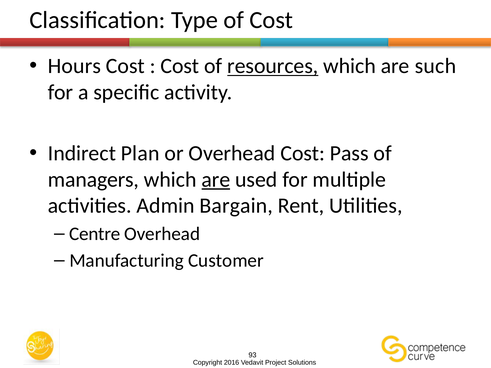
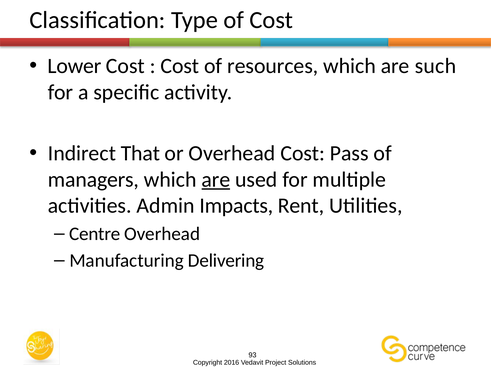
Hours: Hours -> Lower (75, 66)
resources underline: present -> none (273, 66)
Plan: Plan -> That (140, 153)
Bargain: Bargain -> Impacts (236, 206)
Customer: Customer -> Delivering (226, 261)
